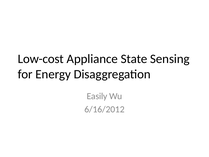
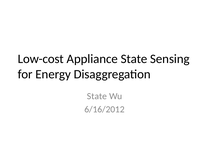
Easily: Easily -> State (97, 96)
